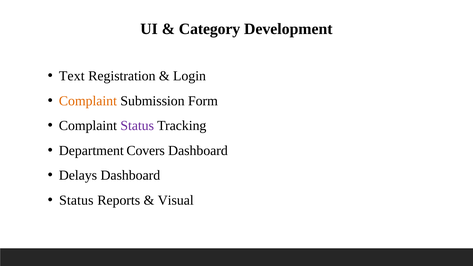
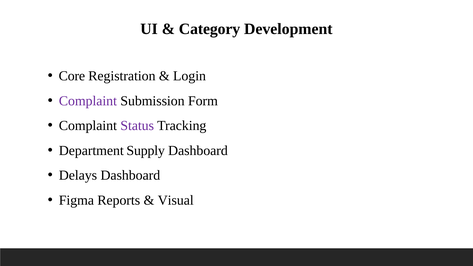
Text: Text -> Core (72, 76)
Complaint colour: orange -> purple (88, 101)
Covers: Covers -> Supply (146, 151)
Status: Status -> Figma (76, 200)
